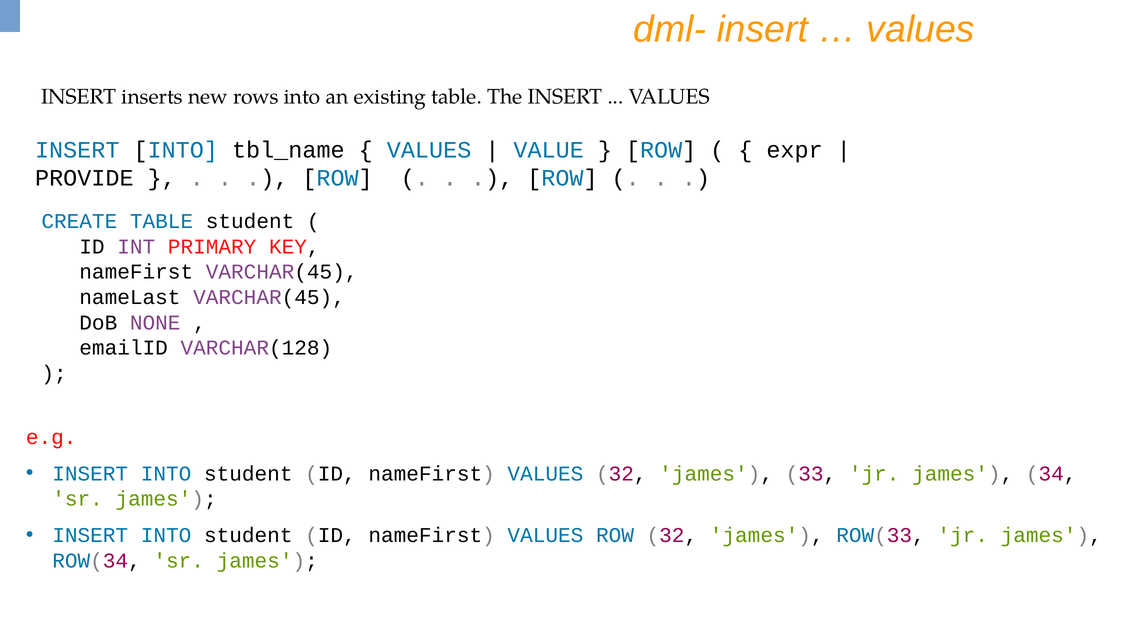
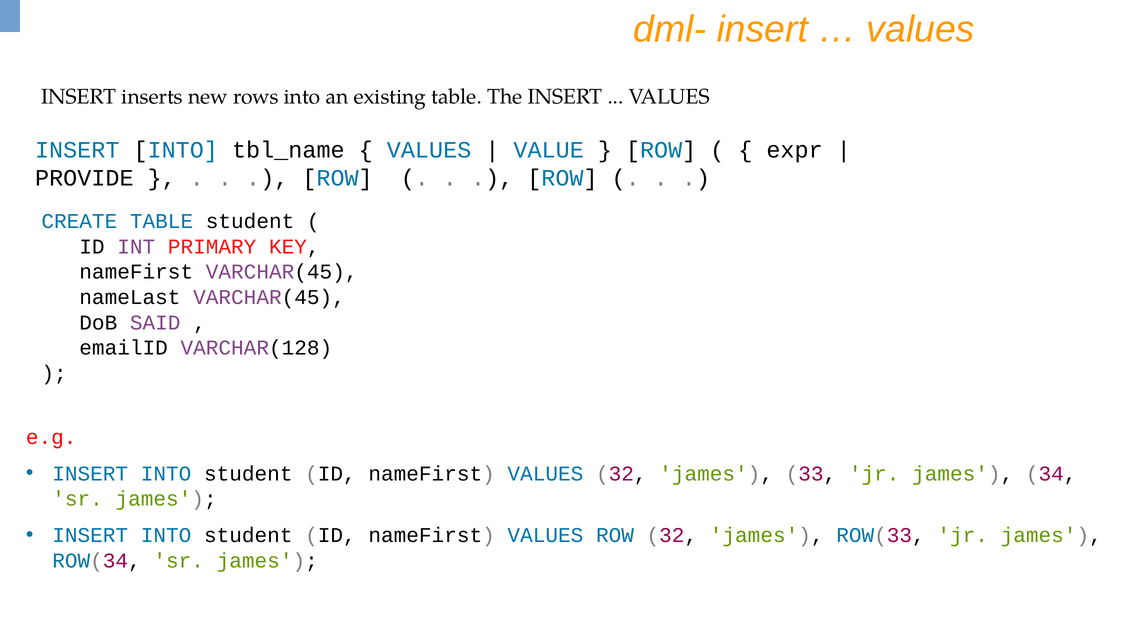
NONE: NONE -> SAID (155, 323)
